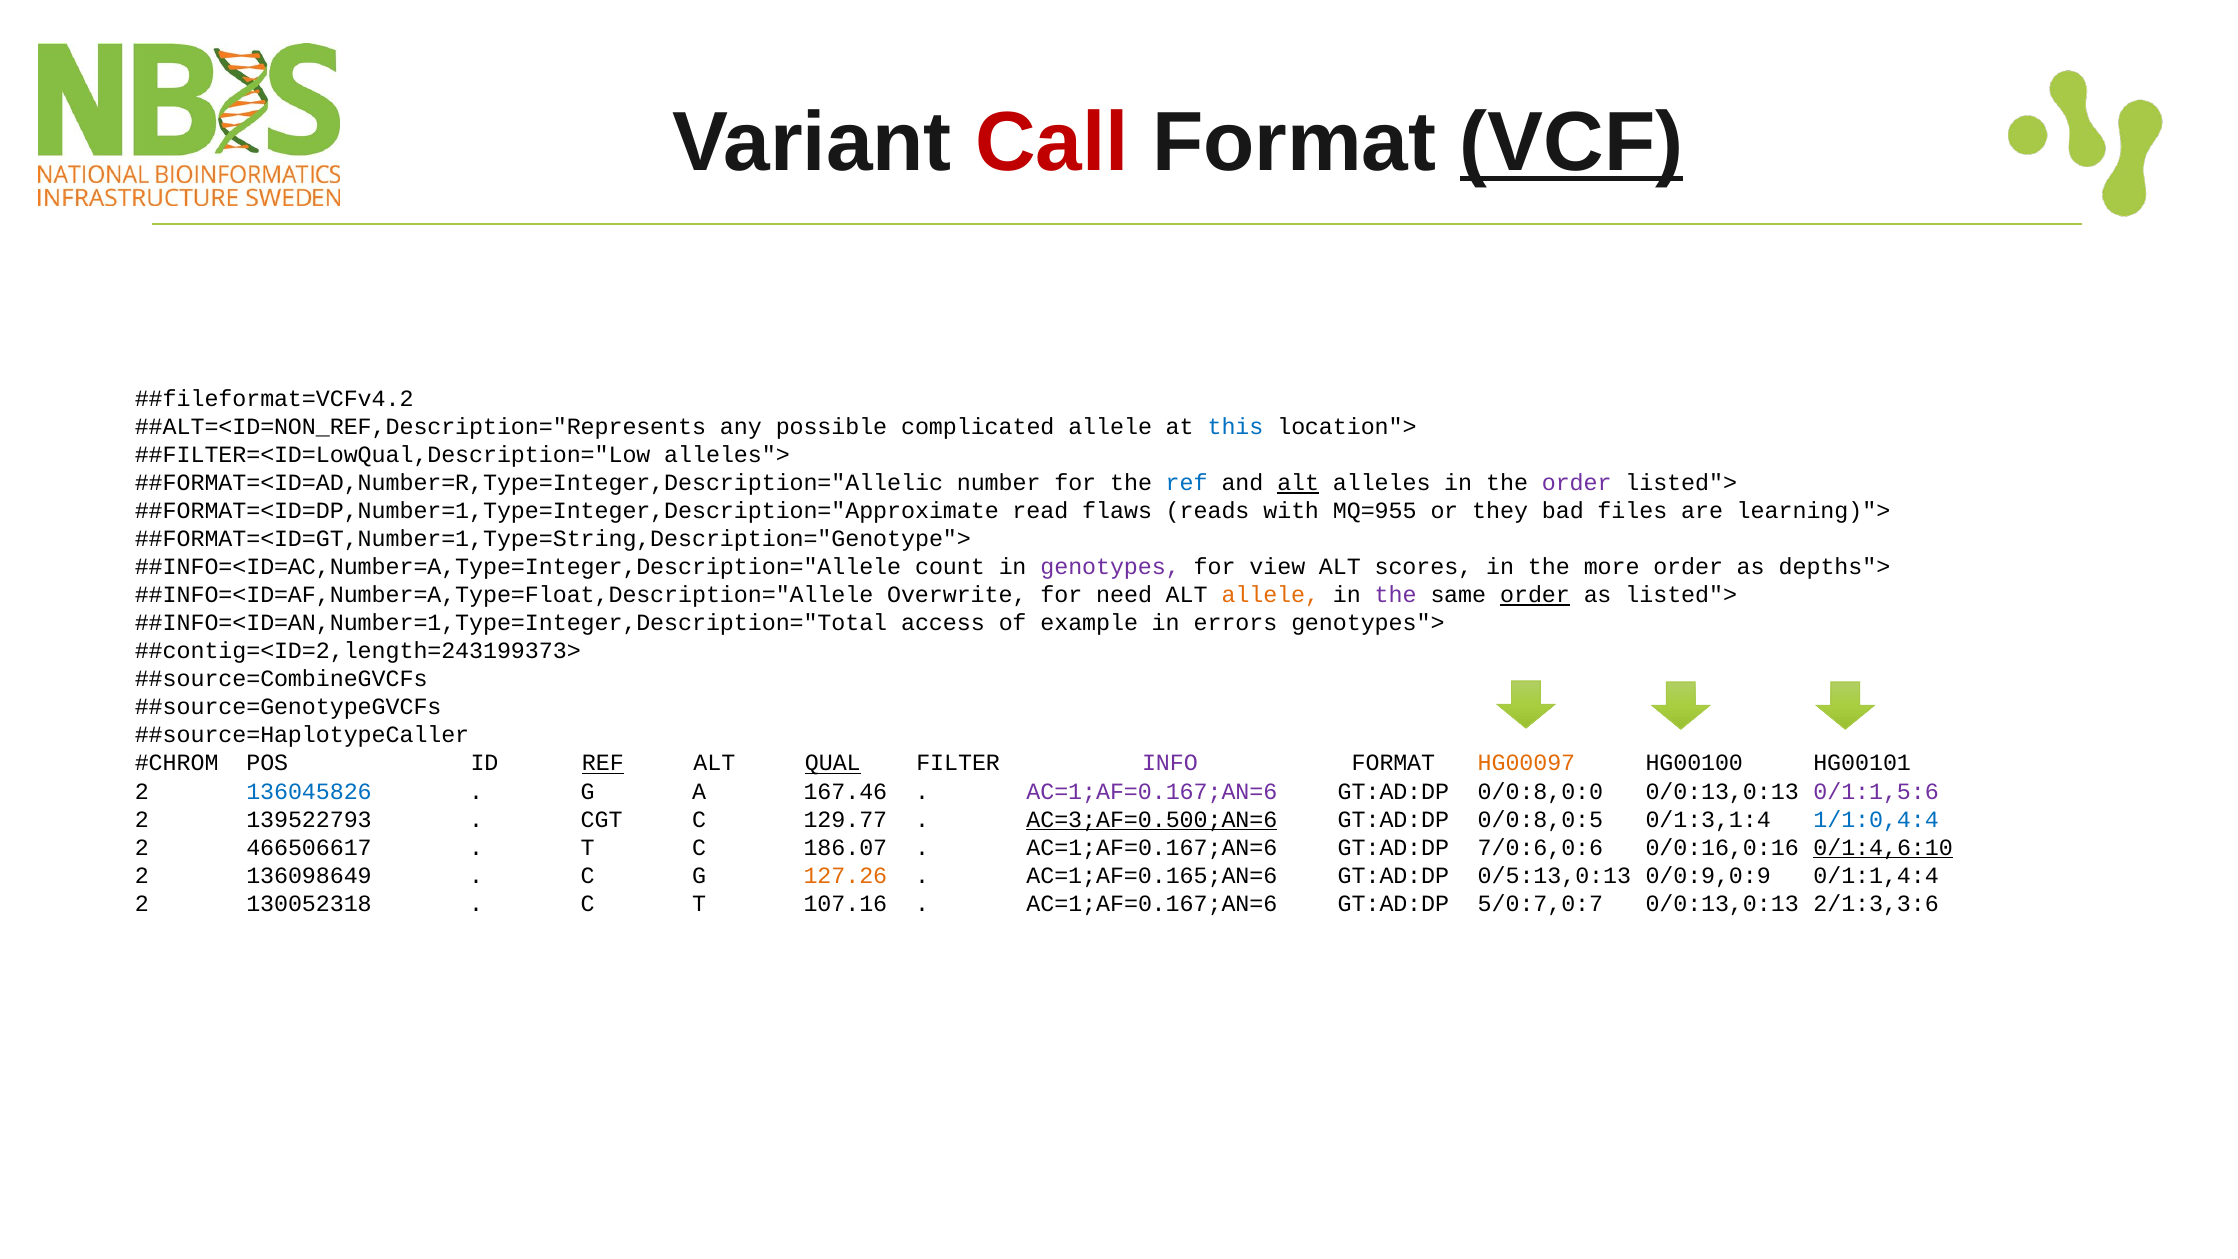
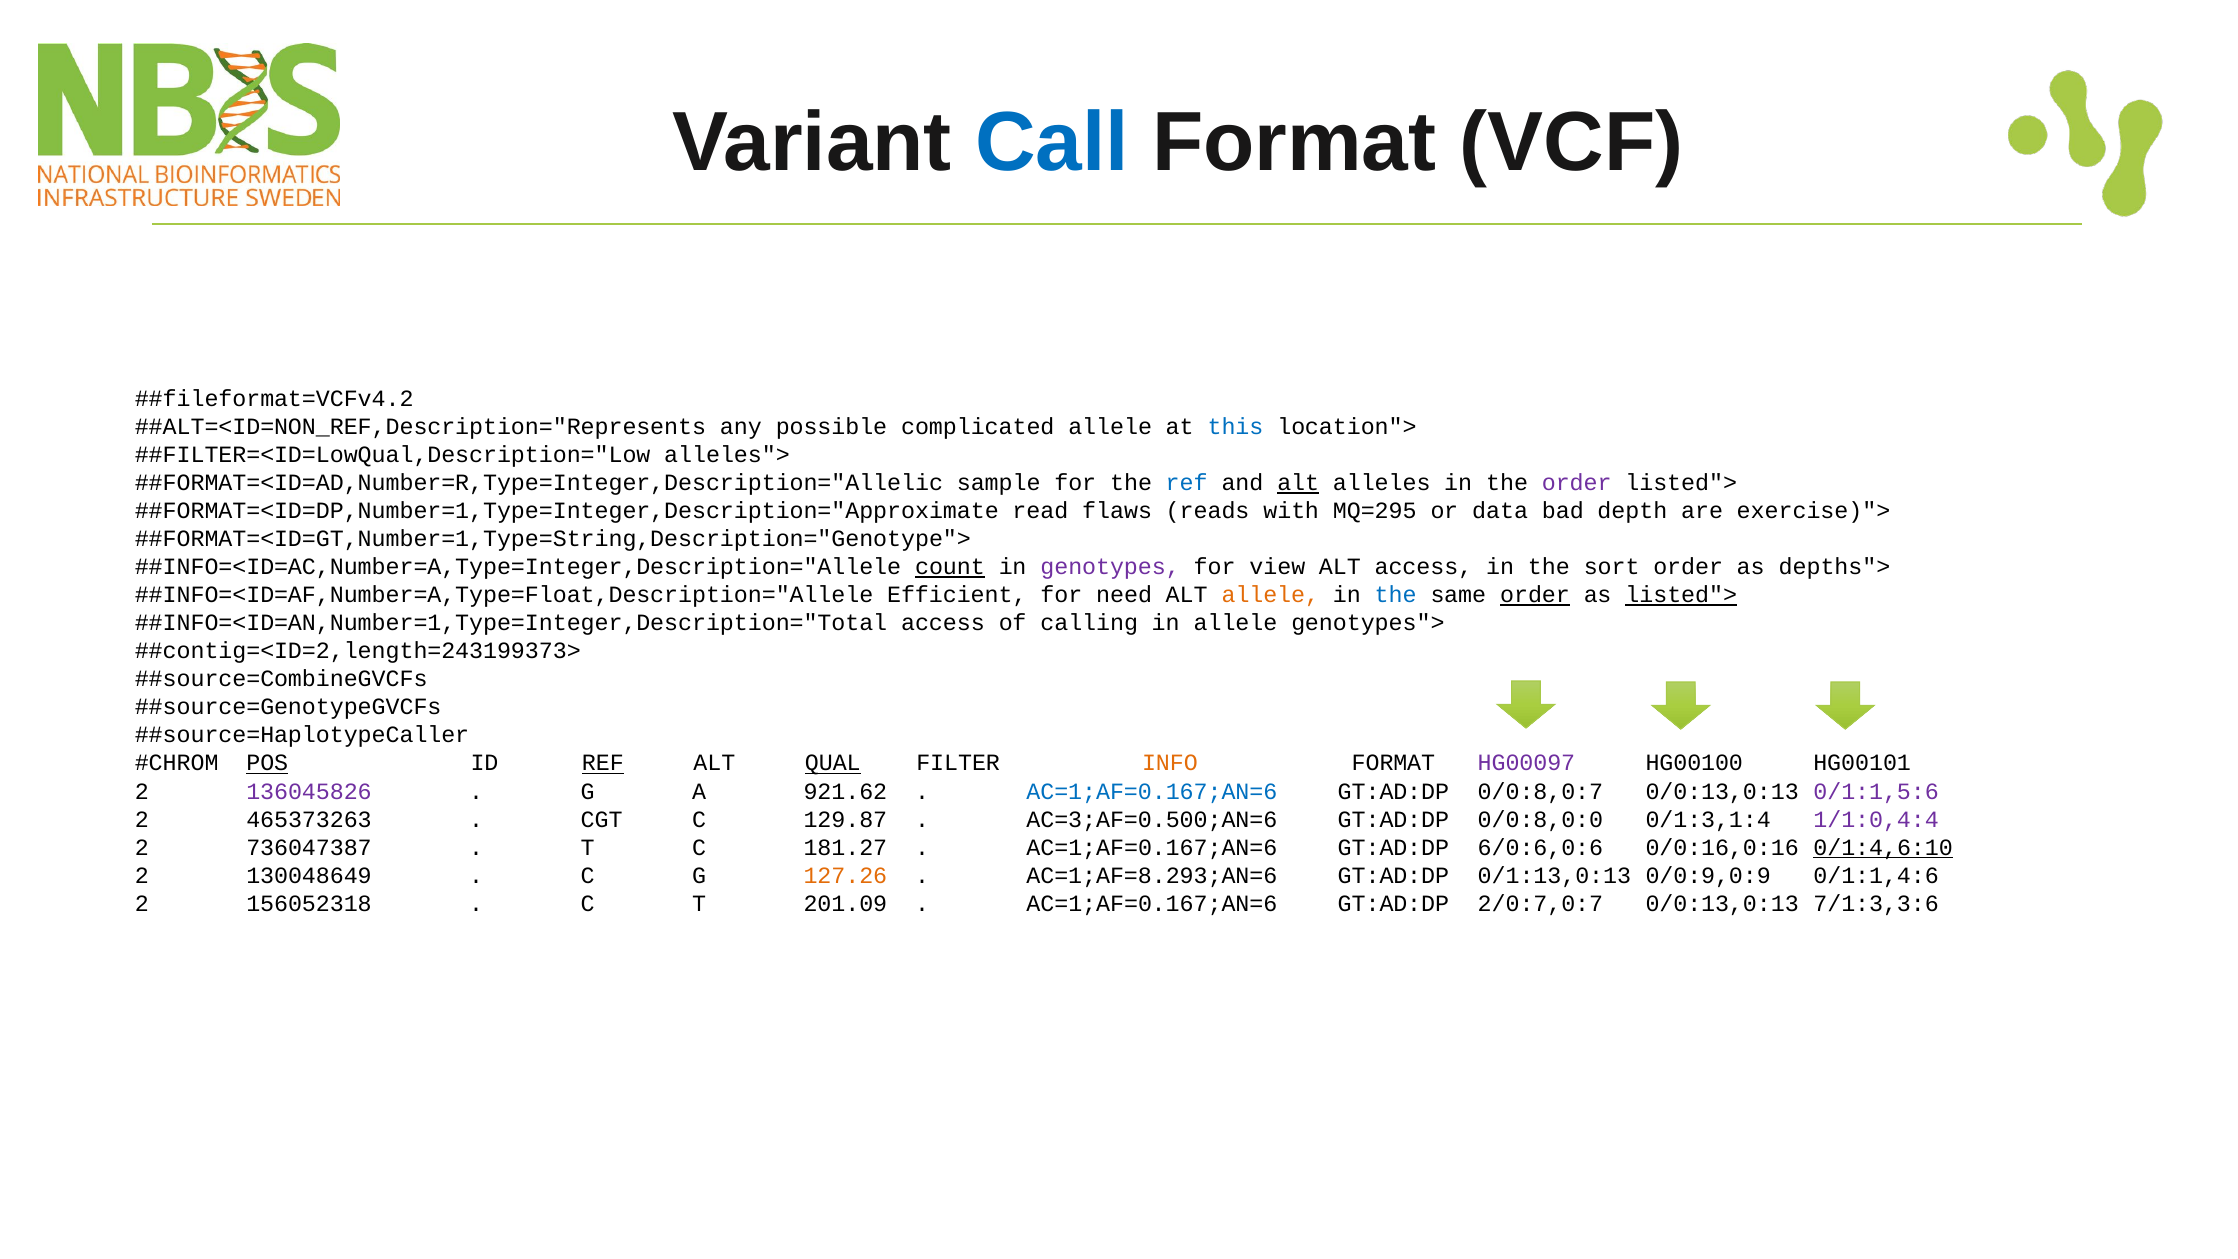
Call colour: red -> blue (1052, 143)
VCF underline: present -> none (1572, 143)
number: number -> sample (999, 483)
MQ=955: MQ=955 -> MQ=295 (1375, 511)
they: they -> data (1500, 511)
files: files -> depth (1632, 511)
learning)">: learning)"> -> exercise)"> (1814, 511)
count underline: none -> present (950, 567)
ALT scores: scores -> access (1423, 567)
more: more -> sort (1612, 567)
Overwrite: Overwrite -> Efficient (957, 595)
the colour: purple -> blue (1396, 595)
listed"> underline: none -> present (1681, 595)
example: example -> calling (1089, 623)
in errors: errors -> allele (1235, 623)
POS underline: none -> present (267, 763)
INFO colour: purple -> orange (1170, 763)
HG00097 colour: orange -> purple (1526, 763)
136045826 colour: blue -> purple (309, 791)
167.46: 167.46 -> 921.62 (845, 791)
AC=1;AF=0.167;AN=6 colour: purple -> blue (1152, 791)
0/0:8,0:0: 0/0:8,0:0 -> 0/0:8,0:7 (1540, 791)
139522793: 139522793 -> 465373263 (309, 819)
129.77: 129.77 -> 129.87 (845, 819)
AC=3;AF=0.500;AN=6 underline: present -> none (1152, 819)
0/0:8,0:5: 0/0:8,0:5 -> 0/0:8,0:0 (1540, 819)
1/1:0,4:4 colour: blue -> purple (1876, 819)
466506617: 466506617 -> 736047387 (309, 847)
186.07: 186.07 -> 181.27 (845, 847)
7/0:6,0:6: 7/0:6,0:6 -> 6/0:6,0:6 (1540, 847)
136098649: 136098649 -> 130048649 (309, 875)
AC=1;AF=0.165;AN=6: AC=1;AF=0.165;AN=6 -> AC=1;AF=8.293;AN=6 (1152, 875)
0/5:13,0:13: 0/5:13,0:13 -> 0/1:13,0:13 (1554, 875)
0/1:1,4:4: 0/1:1,4:4 -> 0/1:1,4:6 (1876, 875)
130052318: 130052318 -> 156052318 (309, 903)
107.16: 107.16 -> 201.09 (845, 903)
5/0:7,0:7: 5/0:7,0:7 -> 2/0:7,0:7 (1540, 903)
2/1:3,3:6: 2/1:3,3:6 -> 7/1:3,3:6 (1876, 903)
